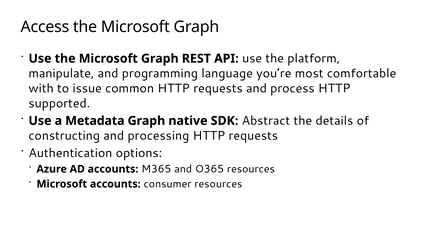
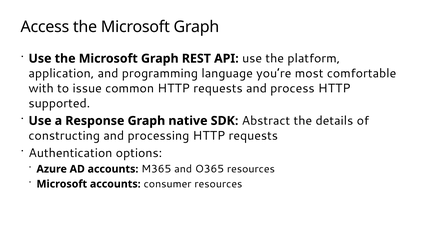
manipulate: manipulate -> application (61, 73)
Metadata: Metadata -> Response (95, 121)
